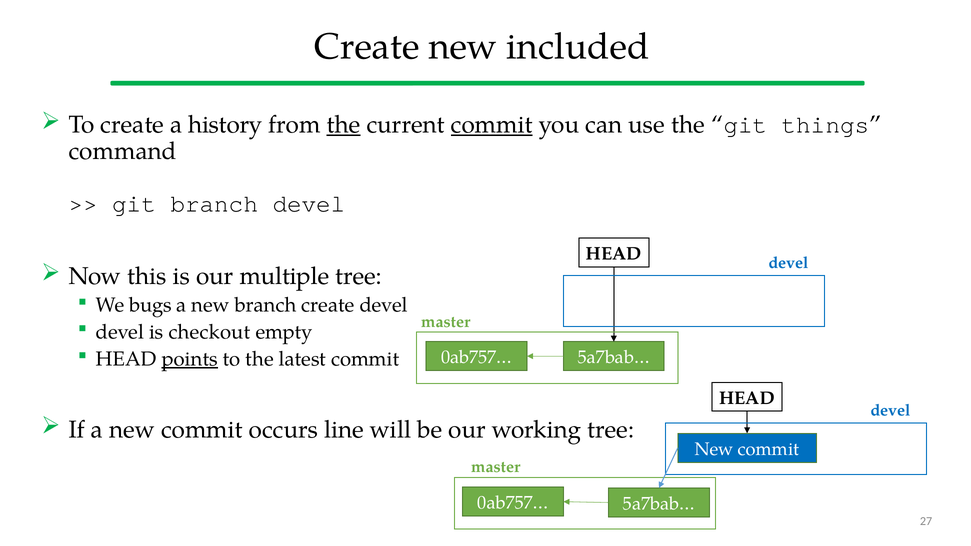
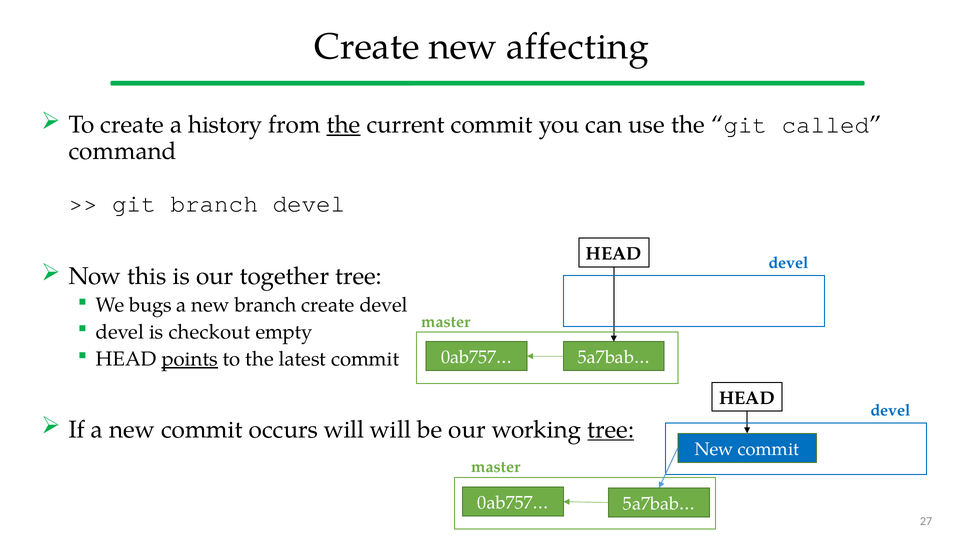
included: included -> affecting (578, 47)
commit underline: present -> none (492, 125)
things: things -> called (826, 125)
multiple: multiple -> together (284, 276)
occurs line: line -> will (344, 430)
tree underline: none -> present (611, 430)
